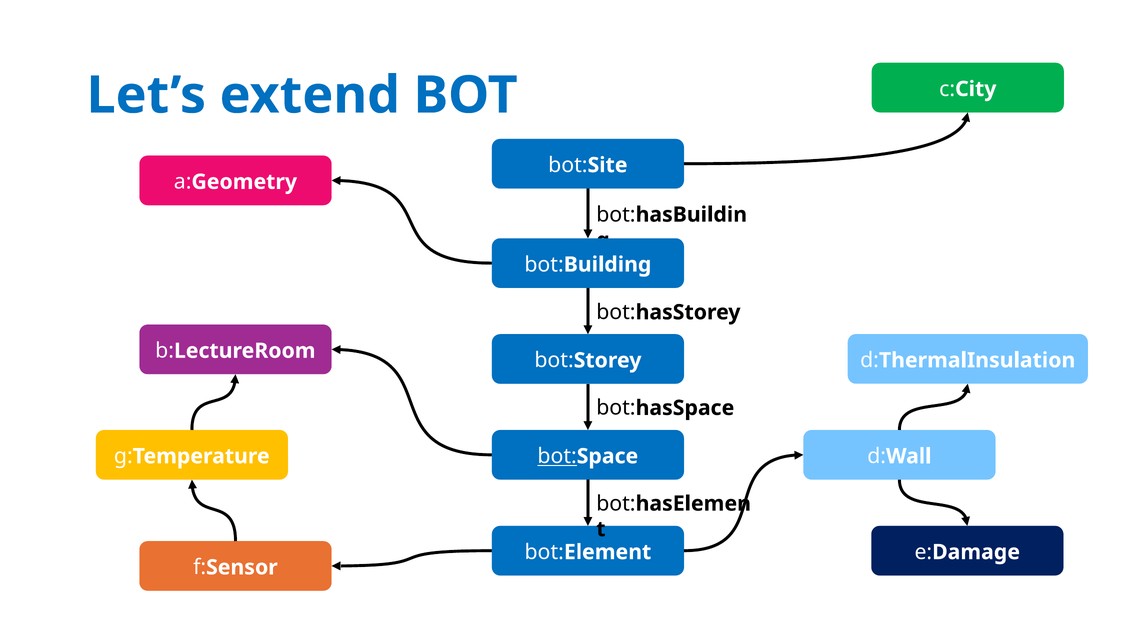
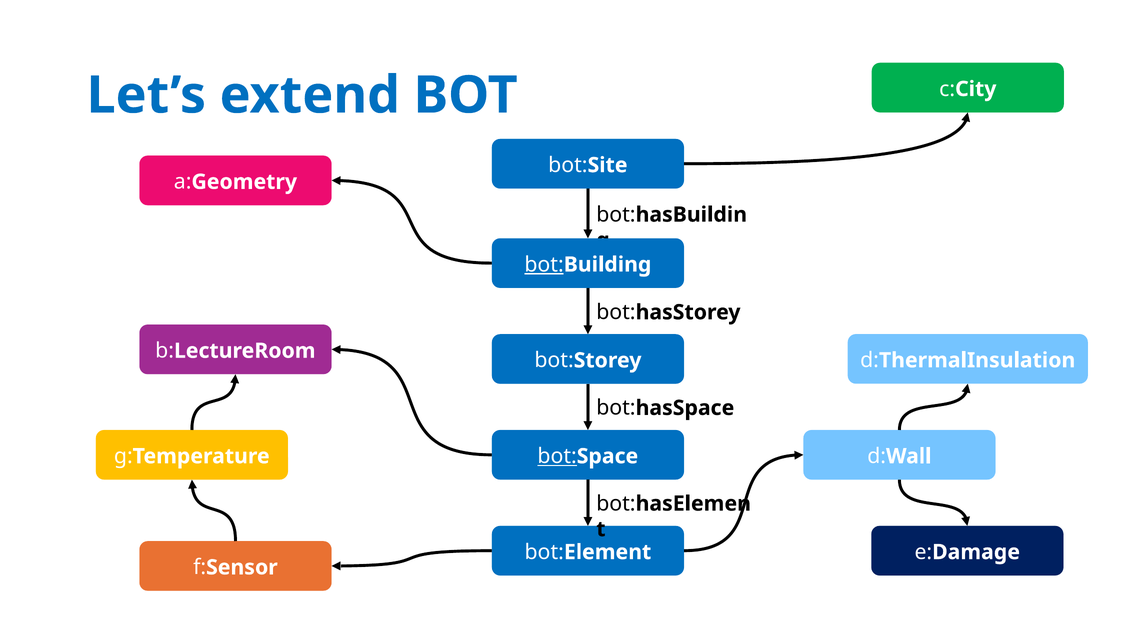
bot underline: none -> present (544, 264)
